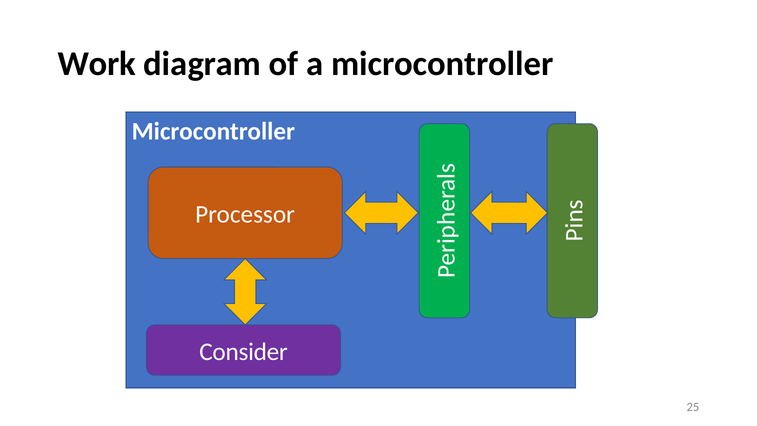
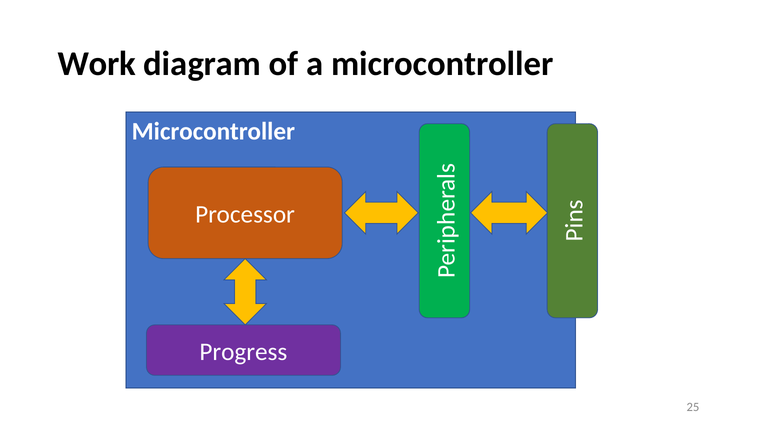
Consider: Consider -> Progress (243, 352)
